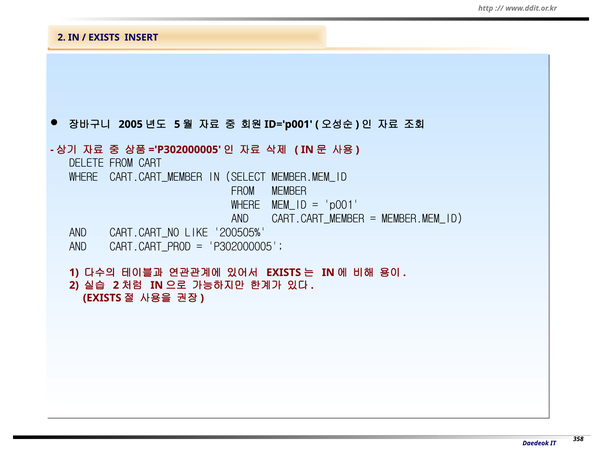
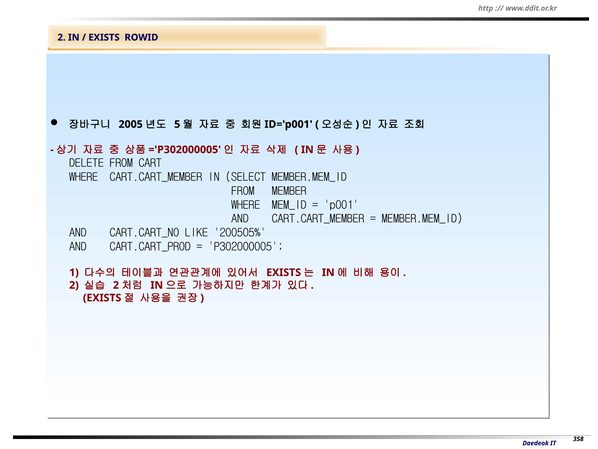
INSERT: INSERT -> ROWID (141, 37)
